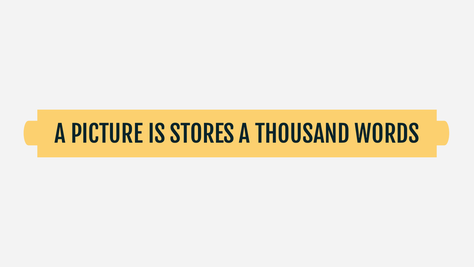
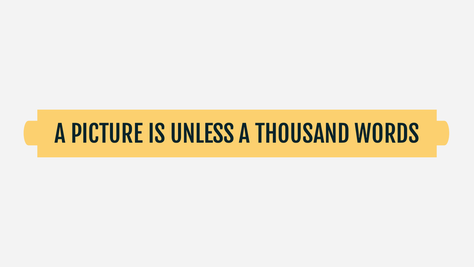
STORES: STORES -> UNLESS (202, 135)
